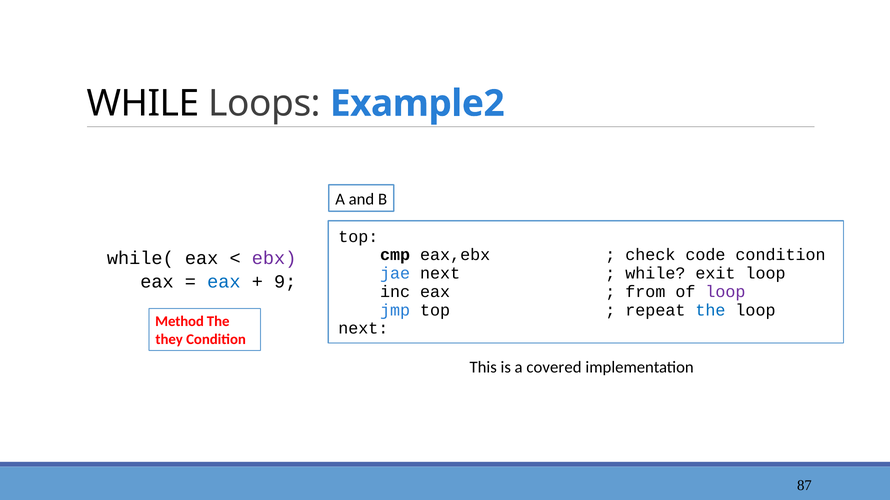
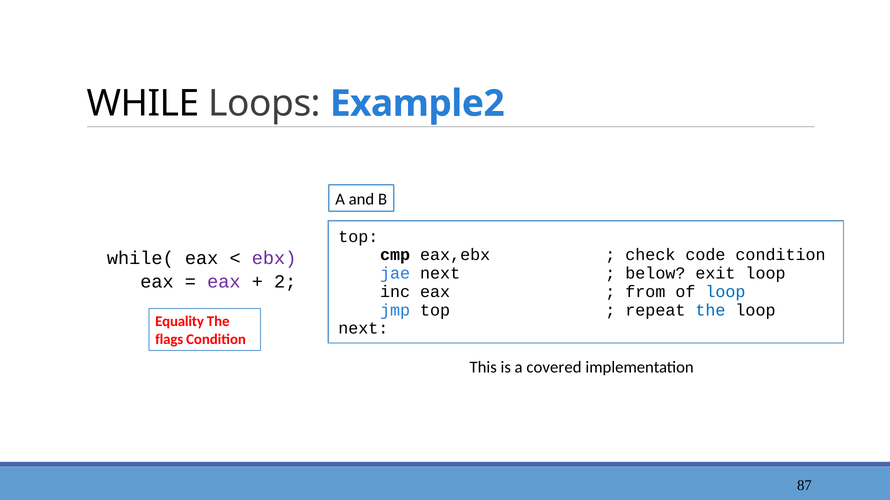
while: while -> below (655, 274)
eax colour: blue -> purple (224, 282)
9: 9 -> 2 (285, 282)
loop colour: purple -> blue (725, 292)
Method: Method -> Equality (180, 322)
they: they -> flags (169, 340)
